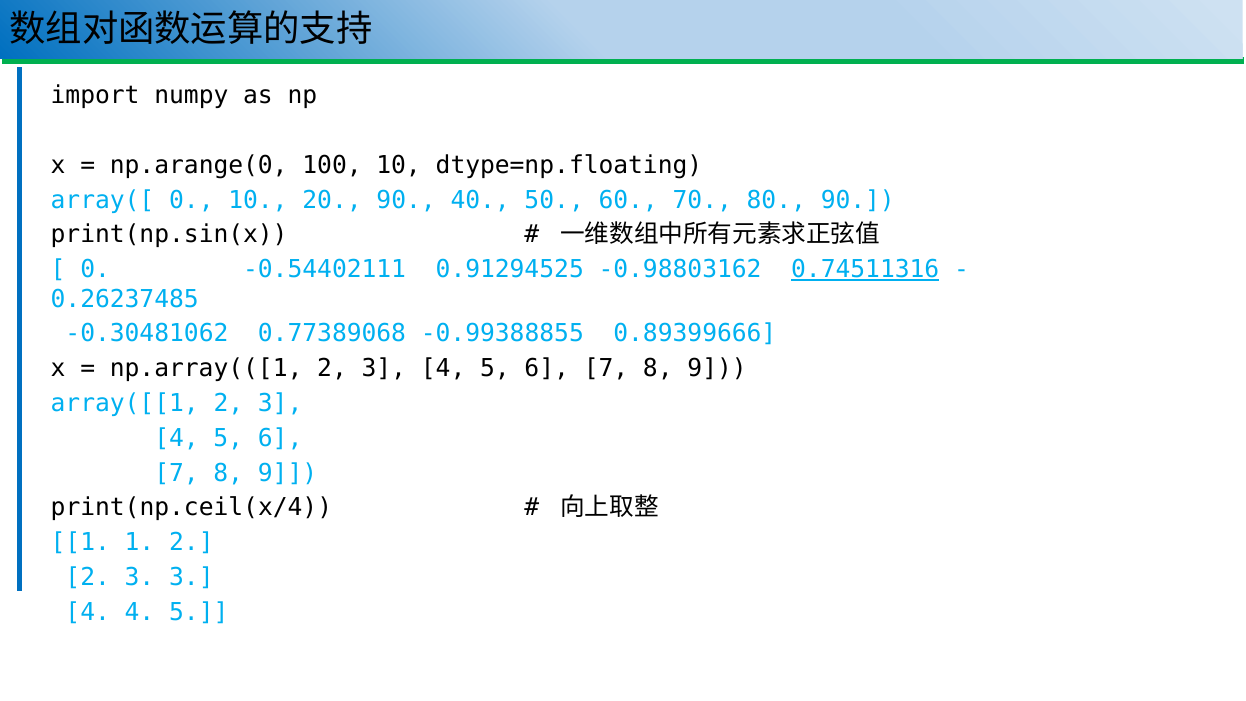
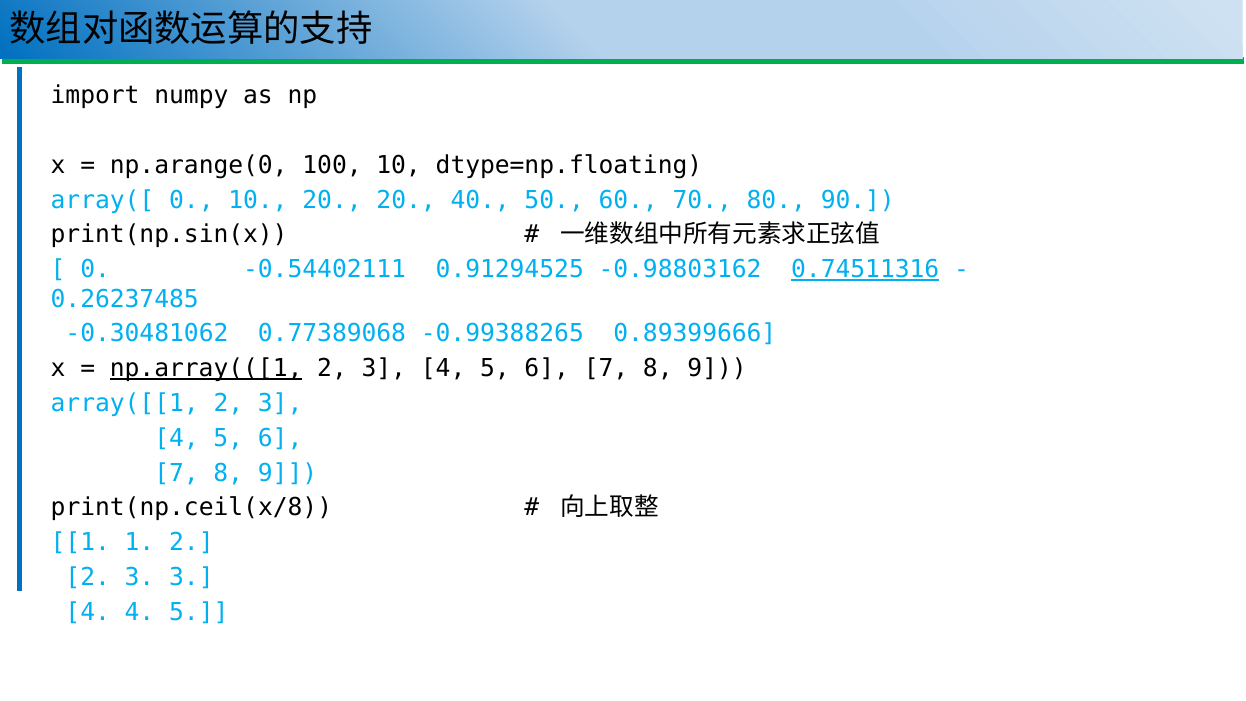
20 90: 90 -> 20 (406, 200)
-0.99388855: -0.99388855 -> -0.99388265 (502, 334)
np.array(([1 underline: none -> present (206, 368)
print(np.ceil(x/4: print(np.ceil(x/4 -> print(np.ceil(x/8 (191, 508)
